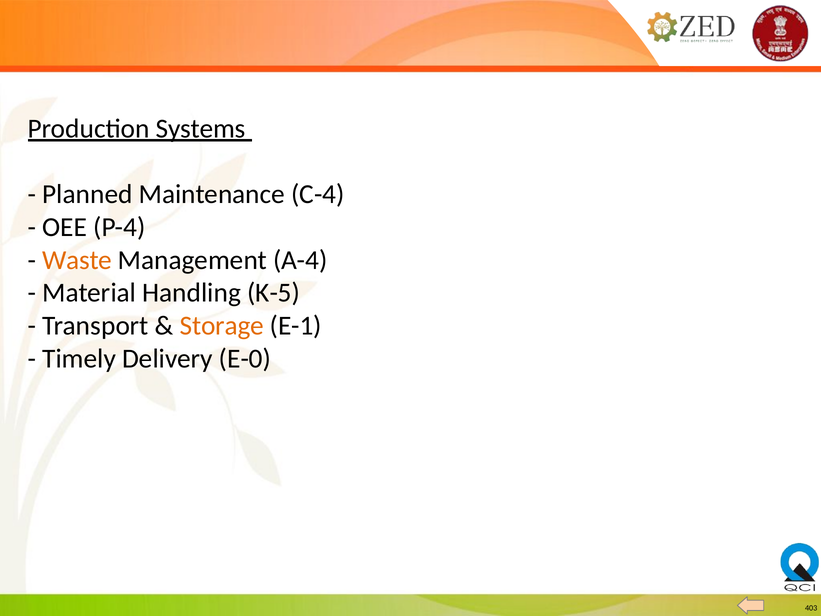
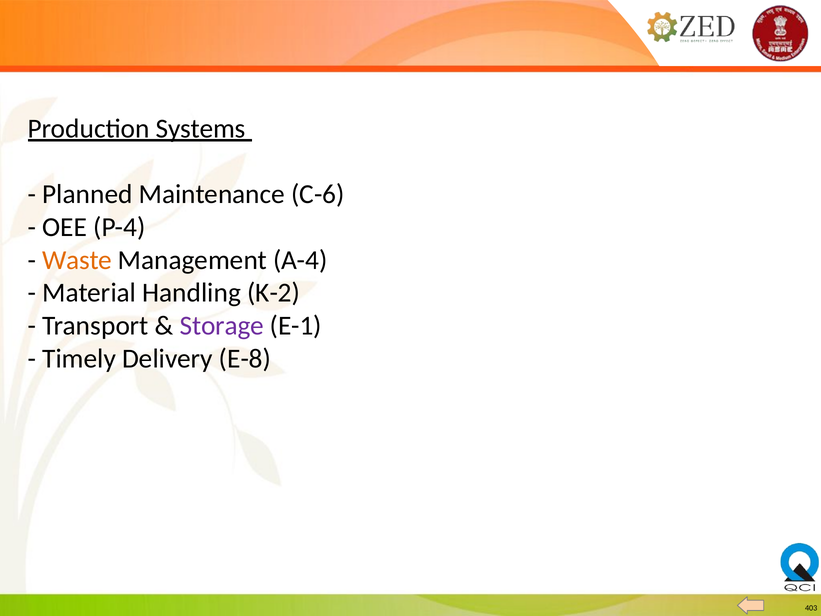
C-4: C-4 -> C-6 (318, 194)
K-5: K-5 -> K-2 (274, 293)
Storage colour: orange -> purple (222, 326)
E-0: E-0 -> E-8 (245, 358)
